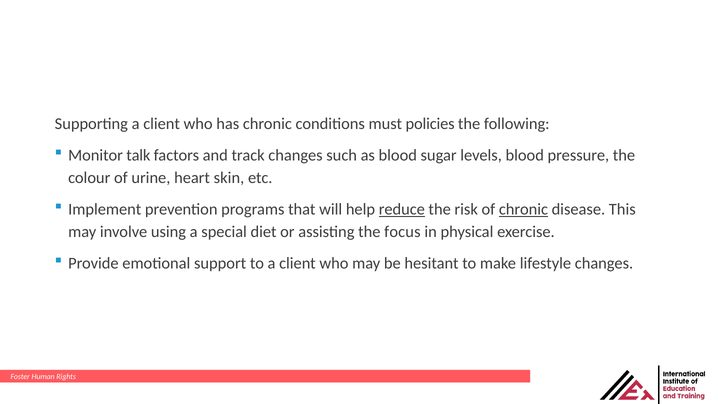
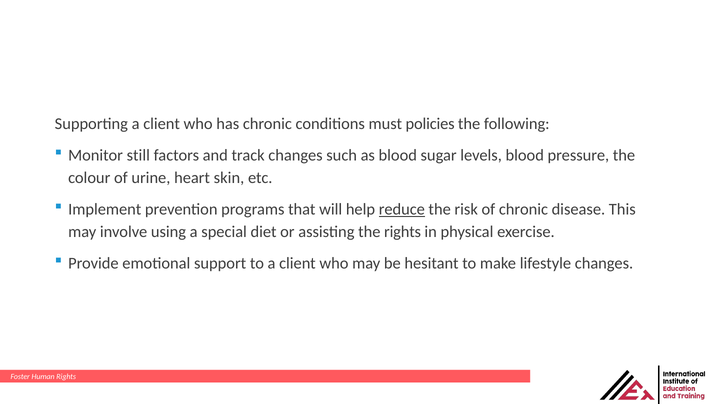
talk: talk -> still (138, 155)
chronic underline: present -> none (523, 209)
the focus: focus -> rights (403, 232)
